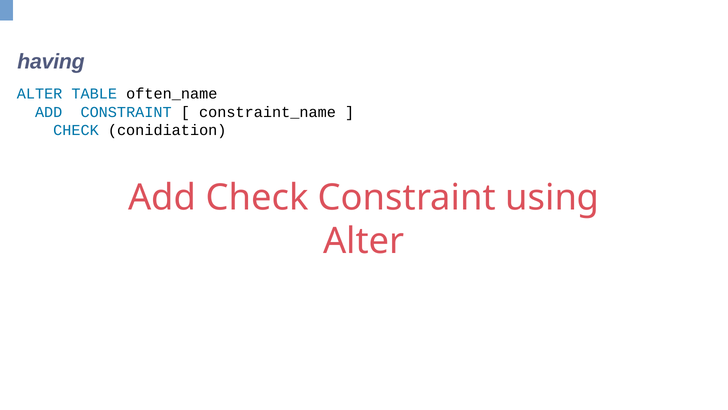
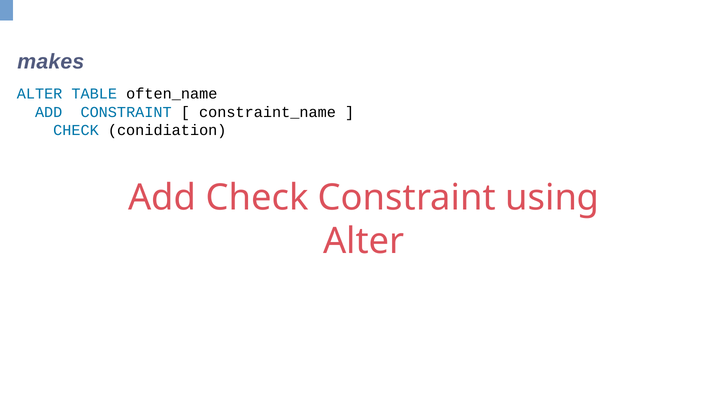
having: having -> makes (51, 61)
